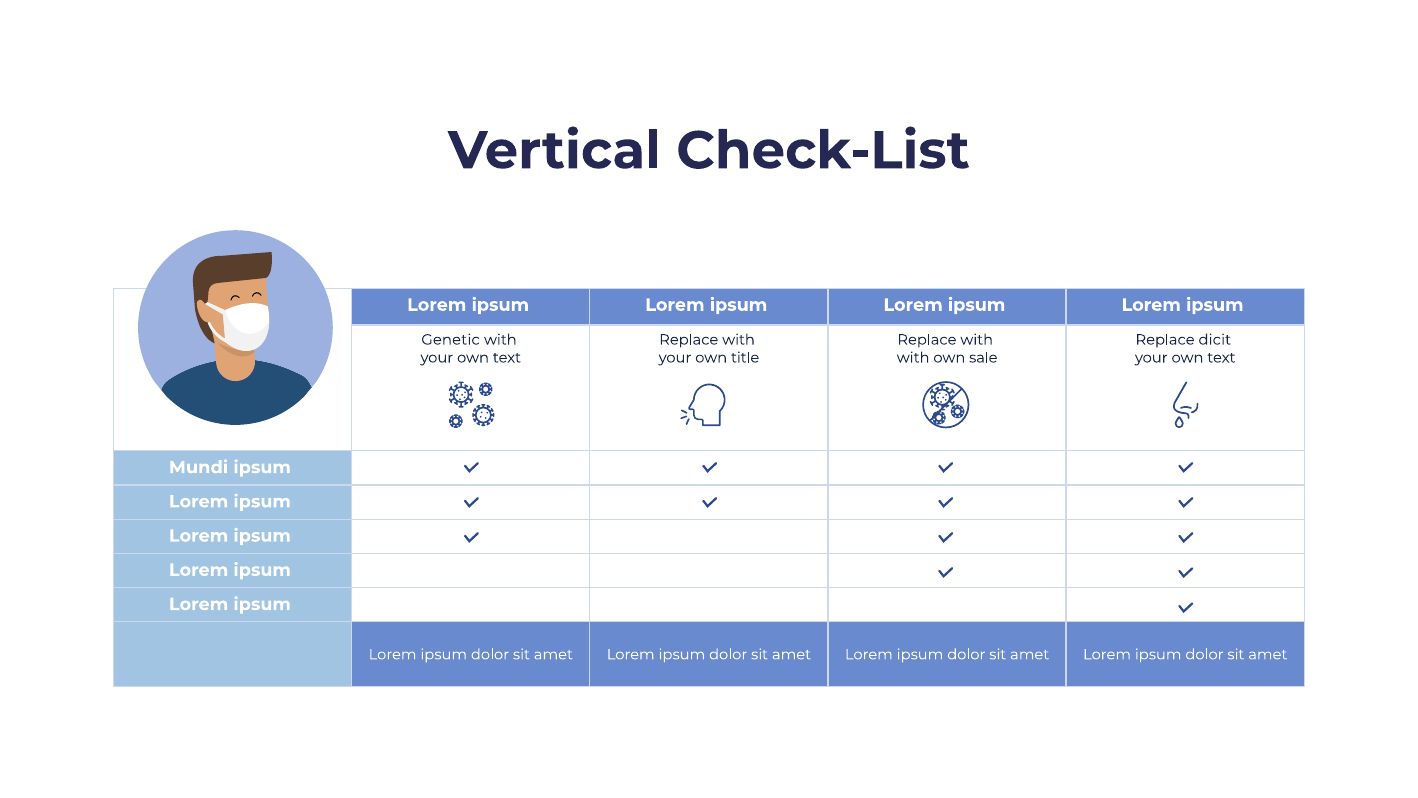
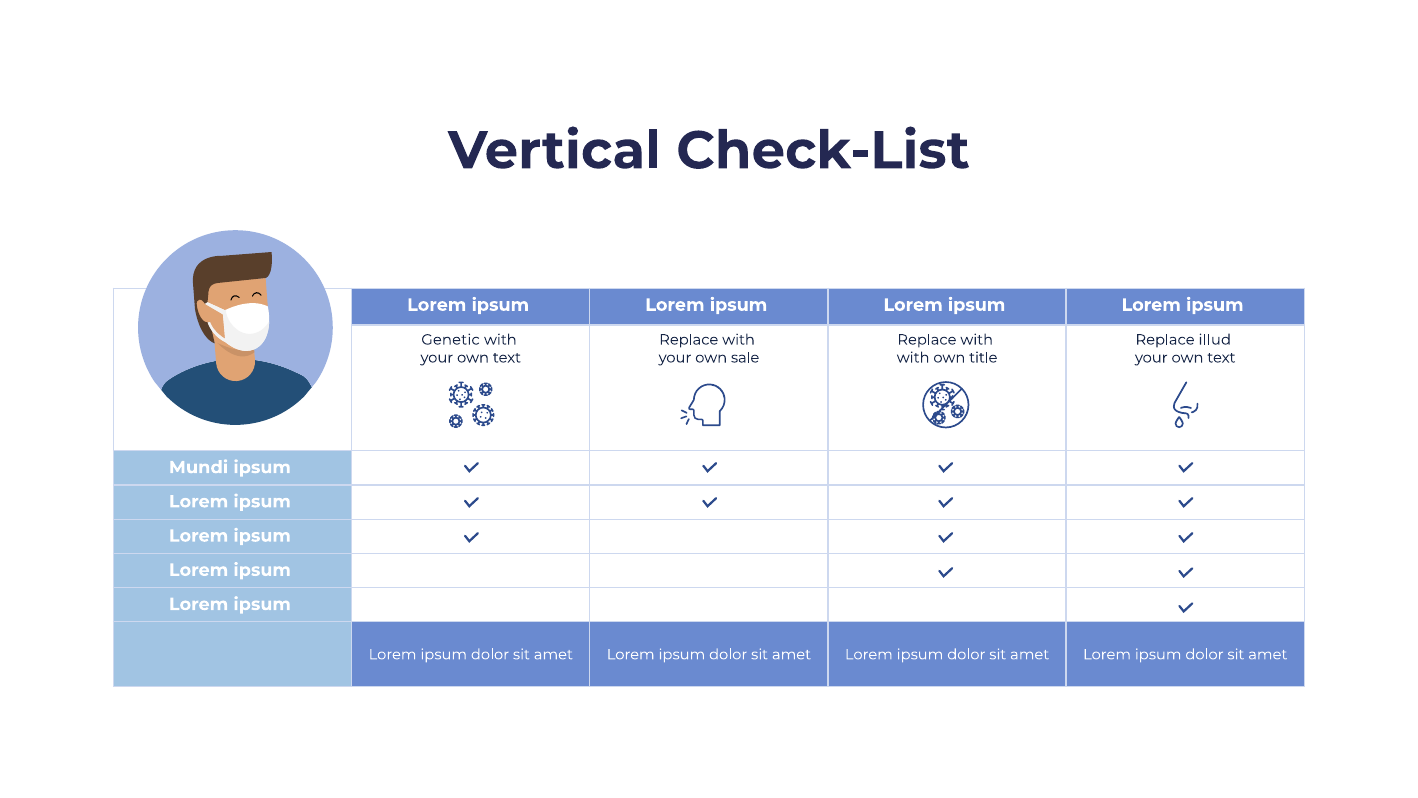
dicit: dicit -> illud (1215, 340)
title: title -> sale (745, 357)
sale: sale -> title (983, 357)
